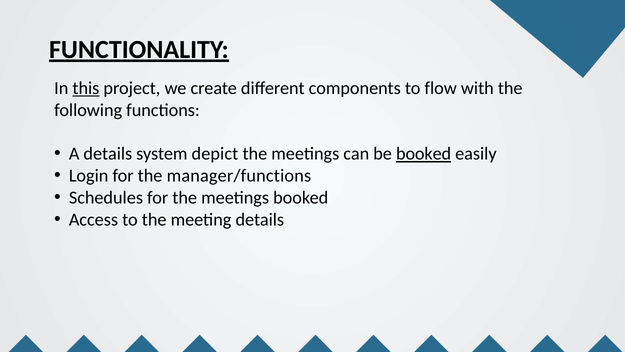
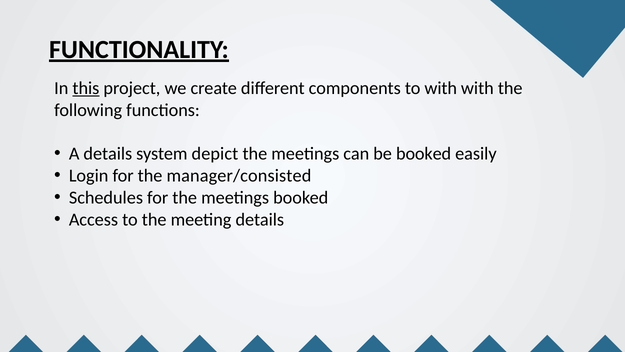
to flow: flow -> with (441, 88)
booked underline: present -> none (424, 154)
manager/functions: manager/functions -> manager/consisted (239, 176)
